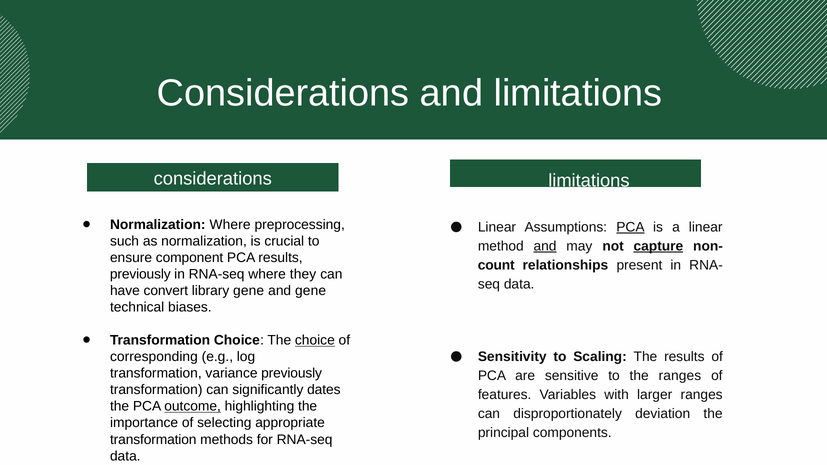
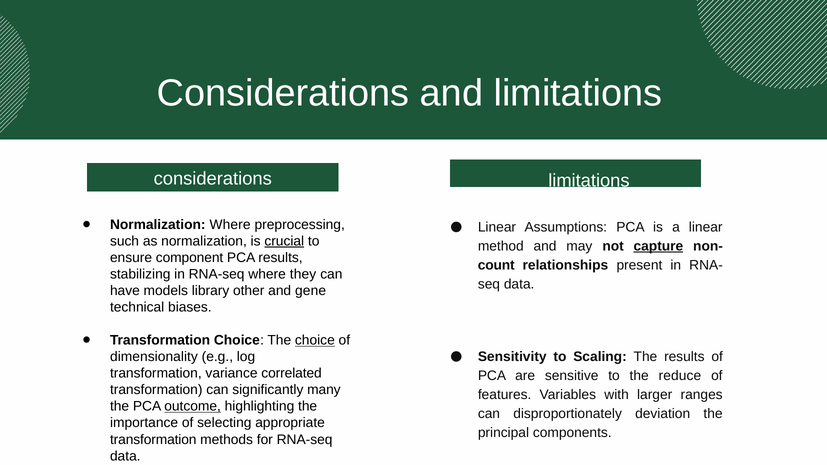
PCA underline: present -> none (630, 227)
crucial underline: none -> present (284, 241)
and underline: present -> none (545, 246)
previously: previously -> stabilizing (140, 274)
convert: convert -> models (166, 291)
library gene: gene -> other (249, 291)
corresponding: corresponding -> dimensionality (154, 357)
variance previously: previously -> correlated (292, 373)
the ranges: ranges -> reduce (680, 376)
dates: dates -> many (324, 390)
